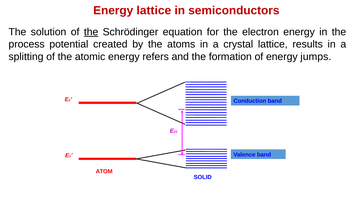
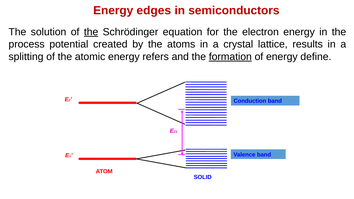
Energy lattice: lattice -> edges (154, 10)
formation underline: none -> present (230, 57)
jumps: jumps -> define (316, 57)
